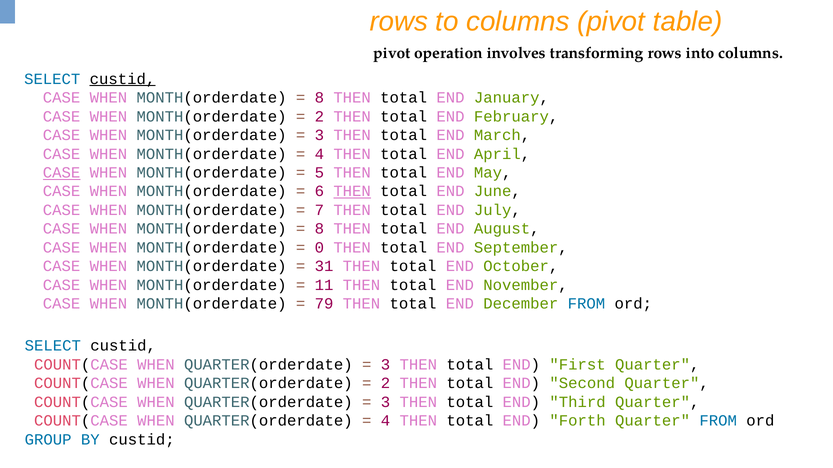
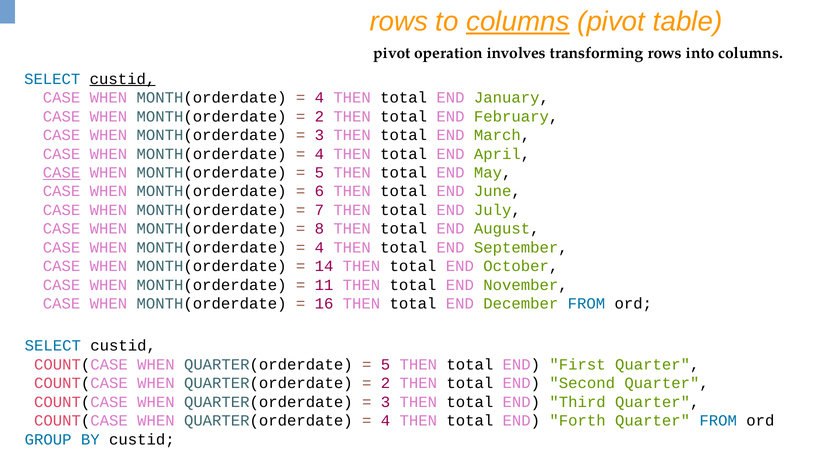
columns underline: none -> present (518, 22)
8: 8 -> 4 (319, 98)
THEN underline: present -> none (352, 192)
0: 0 -> 4 (319, 248)
31: 31 -> 14 (324, 267)
79: 79 -> 16 (324, 304)
3: 3 -> 5 (385, 365)
